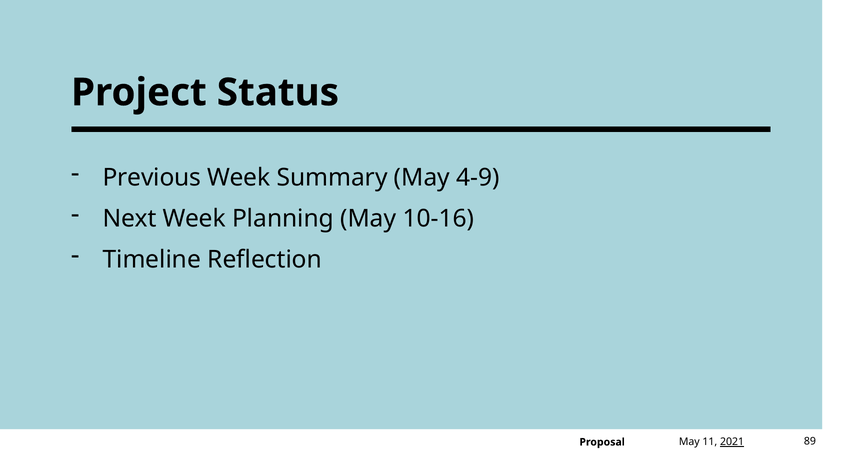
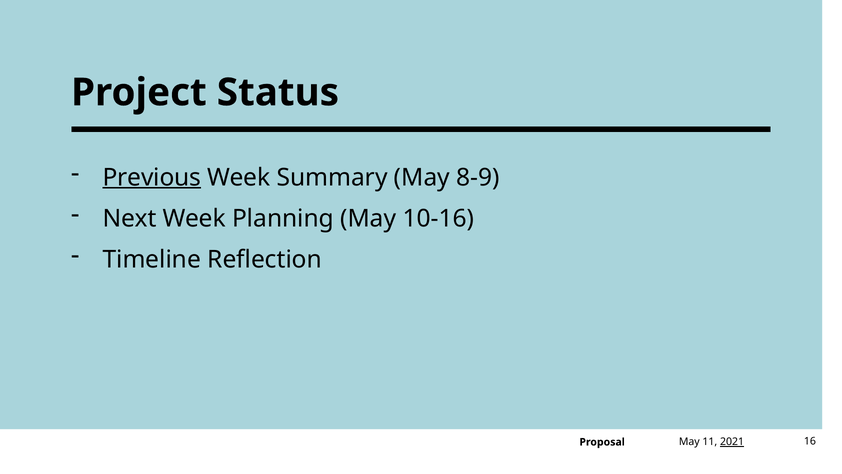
Previous underline: none -> present (152, 177)
4-9: 4-9 -> 8-9 (478, 177)
89: 89 -> 16 (810, 441)
